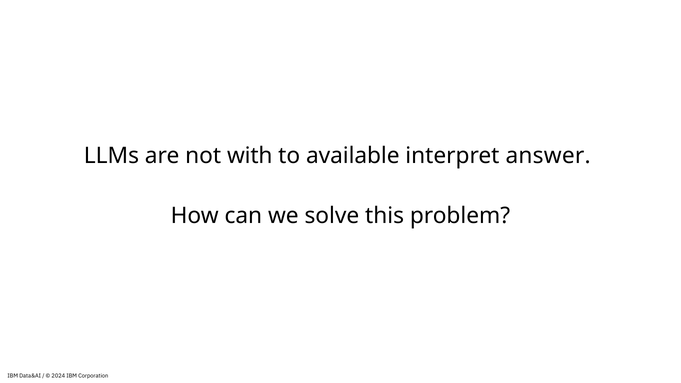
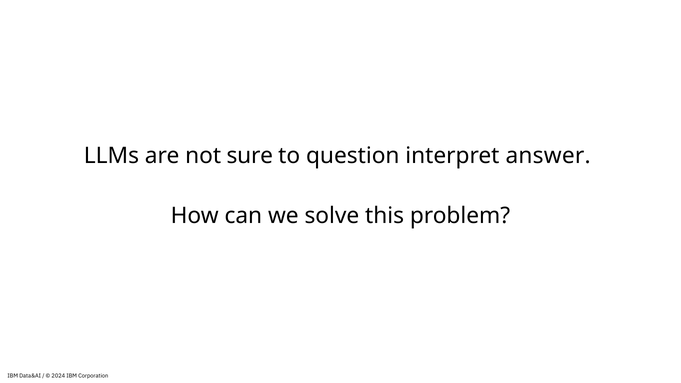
with: with -> sure (250, 156)
available: available -> question (353, 156)
